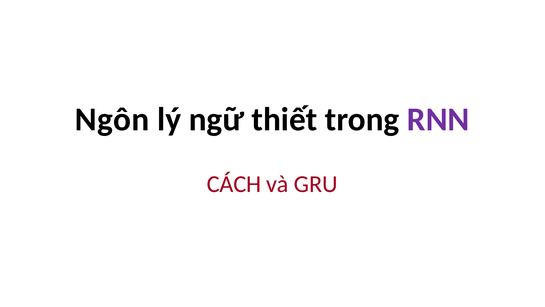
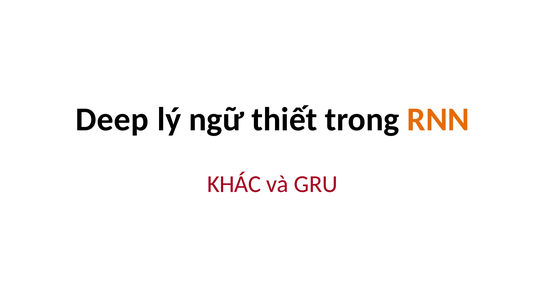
Ngôn: Ngôn -> Deep (112, 119)
RNN colour: purple -> orange (438, 119)
CÁCH: CÁCH -> KHÁC (234, 184)
